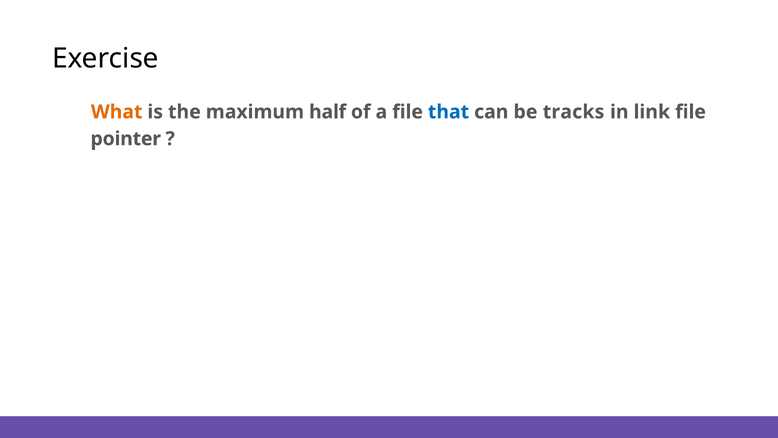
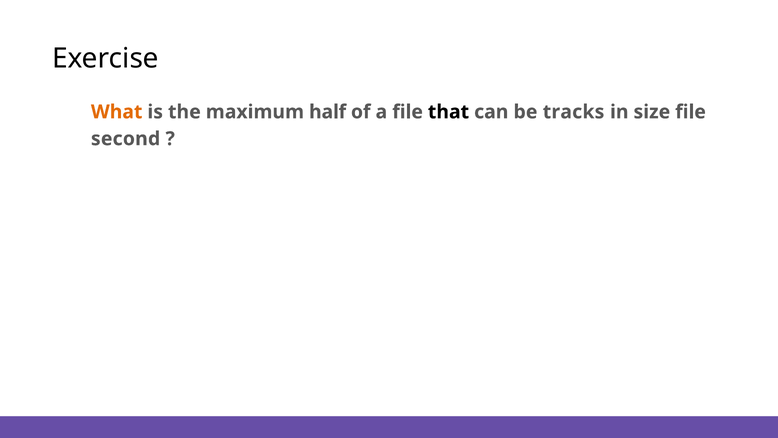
that colour: blue -> black (448, 112)
link: link -> size (652, 112)
pointer: pointer -> second (126, 139)
